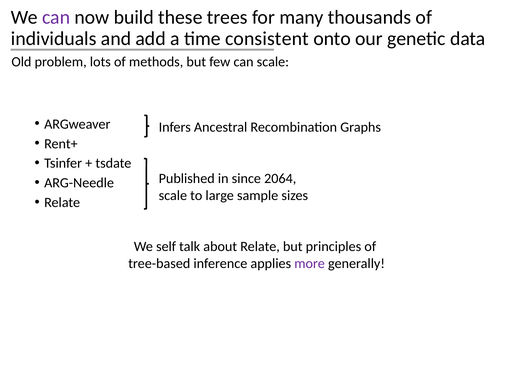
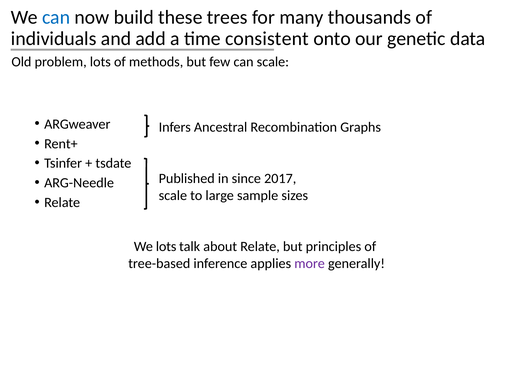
can colour: purple -> blue (56, 17)
2064: 2064 -> 2017 (280, 179)
We self: self -> lots (166, 247)
